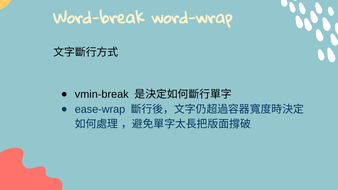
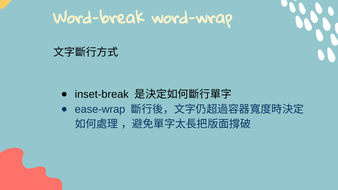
vmin-break: vmin-break -> inset-break (102, 94)
